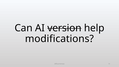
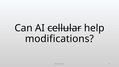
version: version -> cellular (64, 28)
